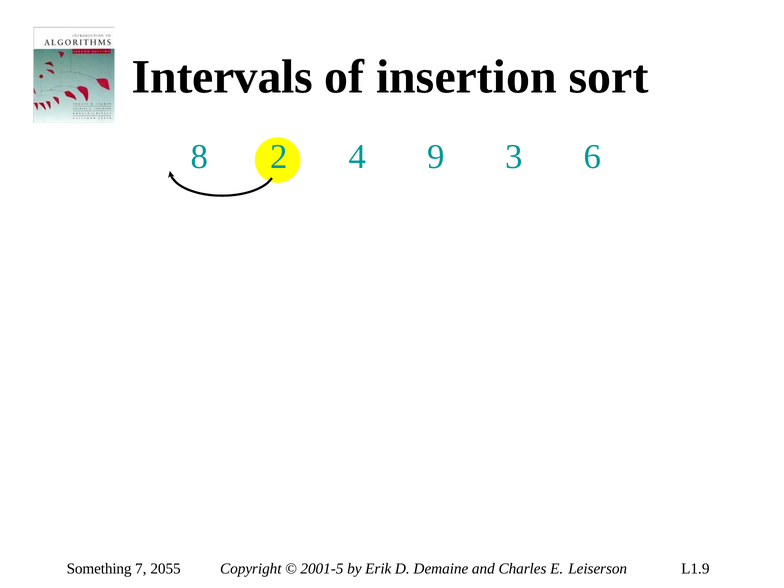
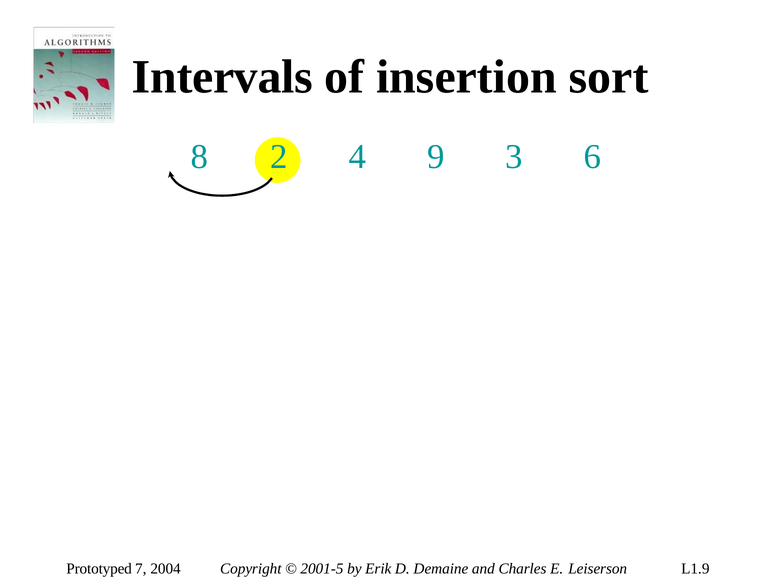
Something: Something -> Prototyped (99, 569)
2055: 2055 -> 2004 (166, 569)
